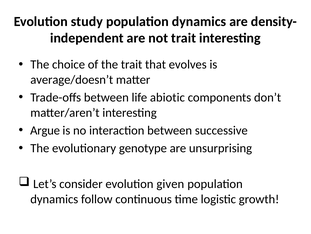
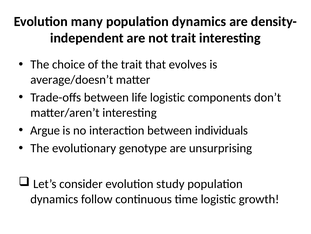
study: study -> many (87, 21)
life abiotic: abiotic -> logistic (167, 97)
successive: successive -> individuals (221, 130)
given: given -> study (170, 183)
